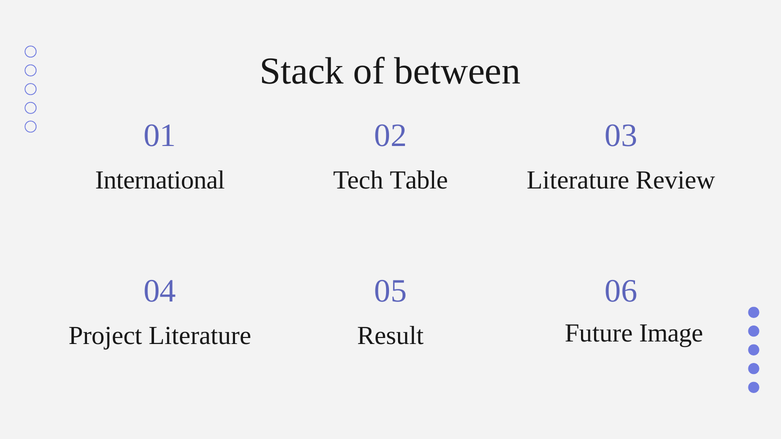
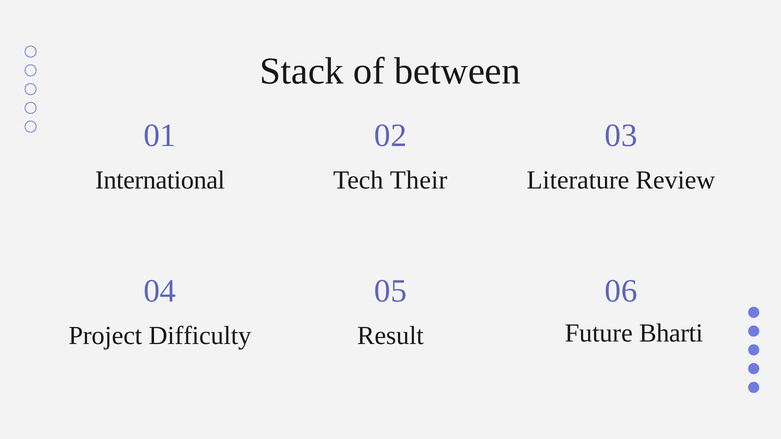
Table: Table -> Their (419, 180)
Image: Image -> Bharti (671, 334)
Project Literature: Literature -> Difficulty (200, 336)
